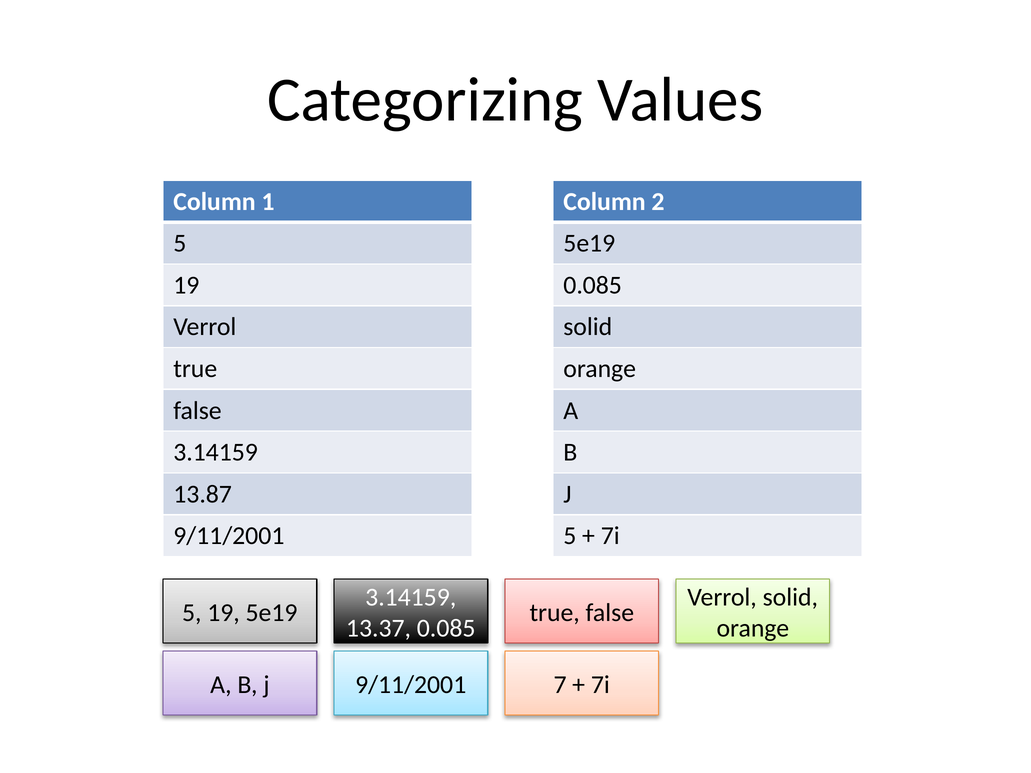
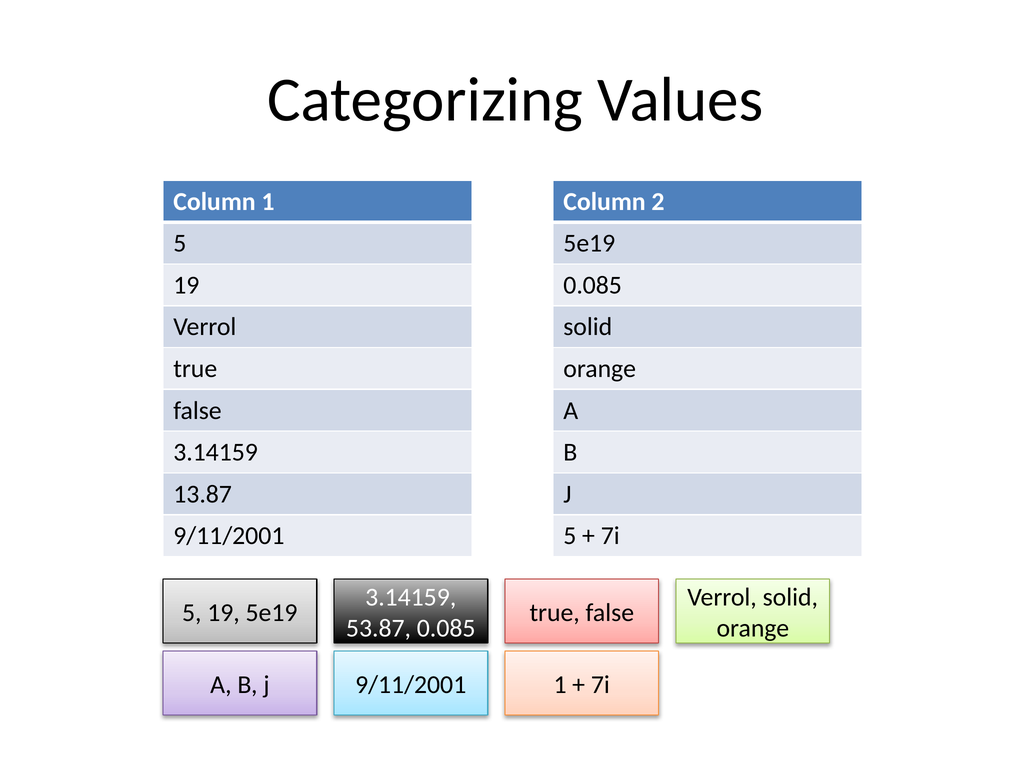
13.37: 13.37 -> 53.87 (378, 629)
9/11/2001 7: 7 -> 1 (560, 685)
